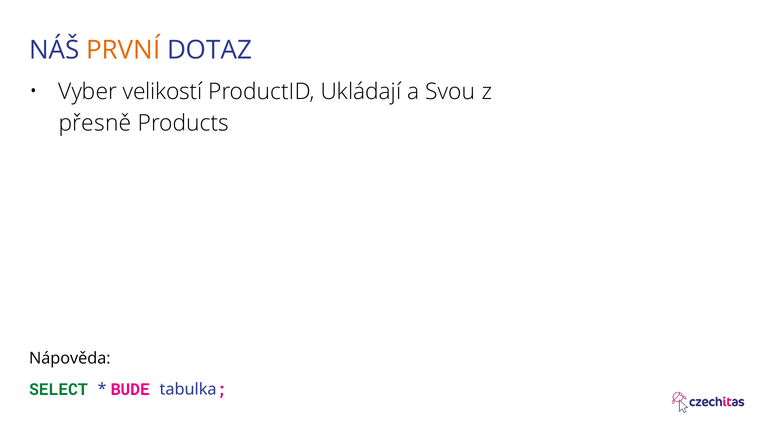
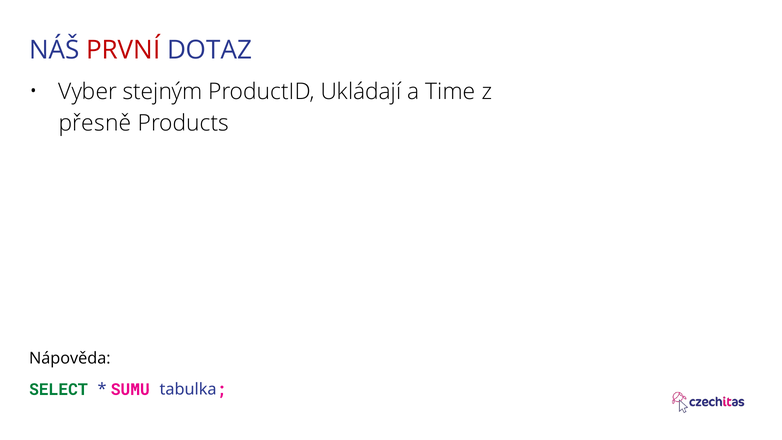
PRVNÍ colour: orange -> red (123, 50)
velikostí: velikostí -> stejným (163, 91)
Svou: Svou -> Time (450, 91)
BUDE: BUDE -> SUMU (130, 389)
